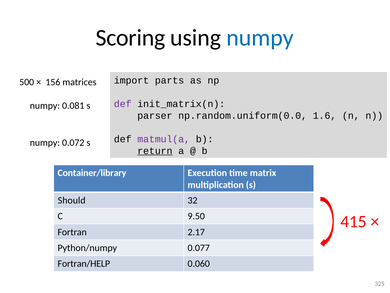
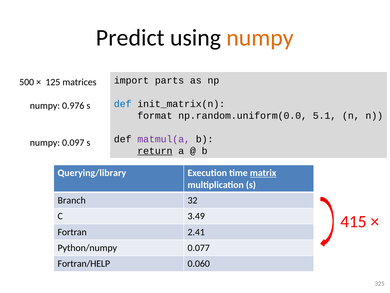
Scoring: Scoring -> Predict (130, 38)
numpy colour: blue -> orange (260, 38)
156: 156 -> 125 (53, 82)
def colour: purple -> blue (123, 104)
0.081: 0.081 -> 0.976 (73, 106)
parser: parser -> format (155, 115)
1.6: 1.6 -> 5.1 (325, 115)
0.072: 0.072 -> 0.097 (73, 142)
Container/library: Container/library -> Querying/library (92, 173)
matrix underline: none -> present (263, 173)
Should: Should -> Branch (72, 200)
9.50: 9.50 -> 3.49 (196, 216)
2.17: 2.17 -> 2.41 (196, 232)
